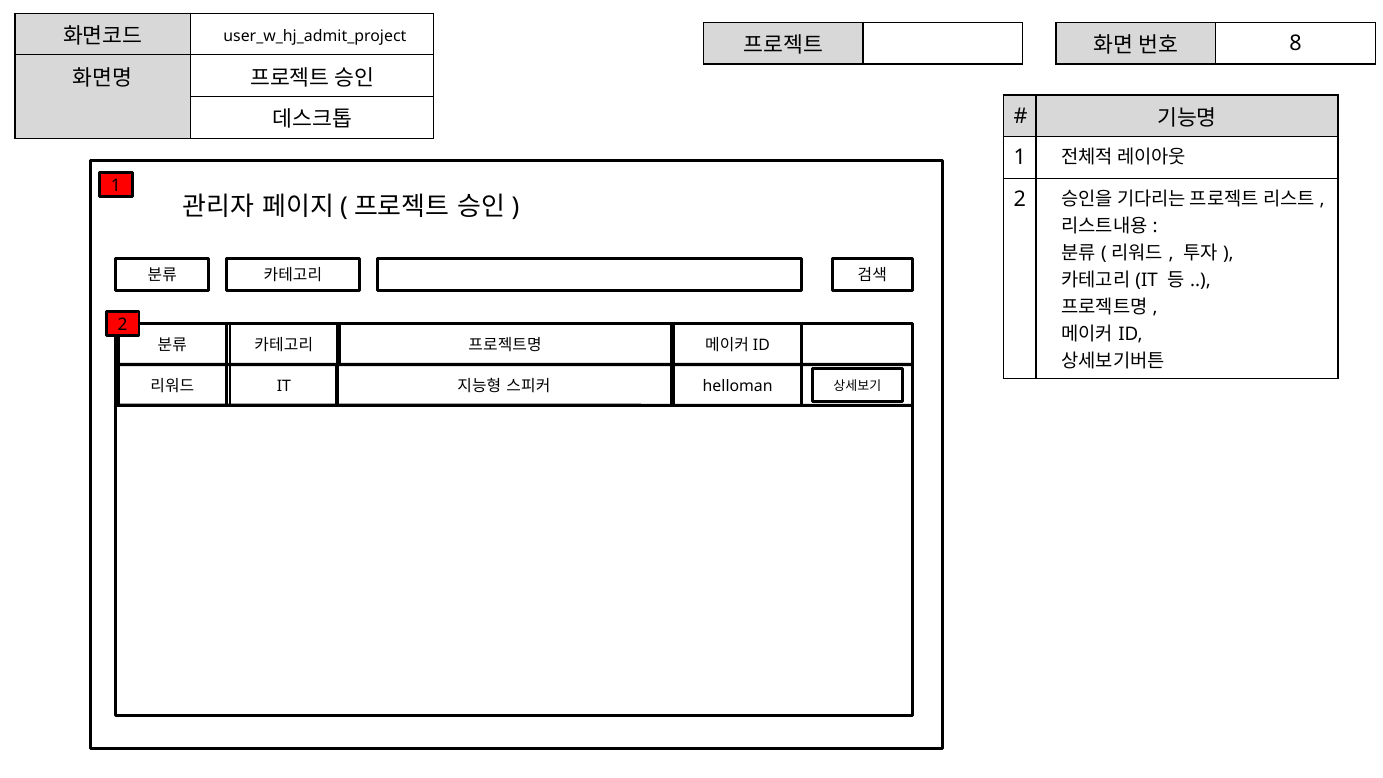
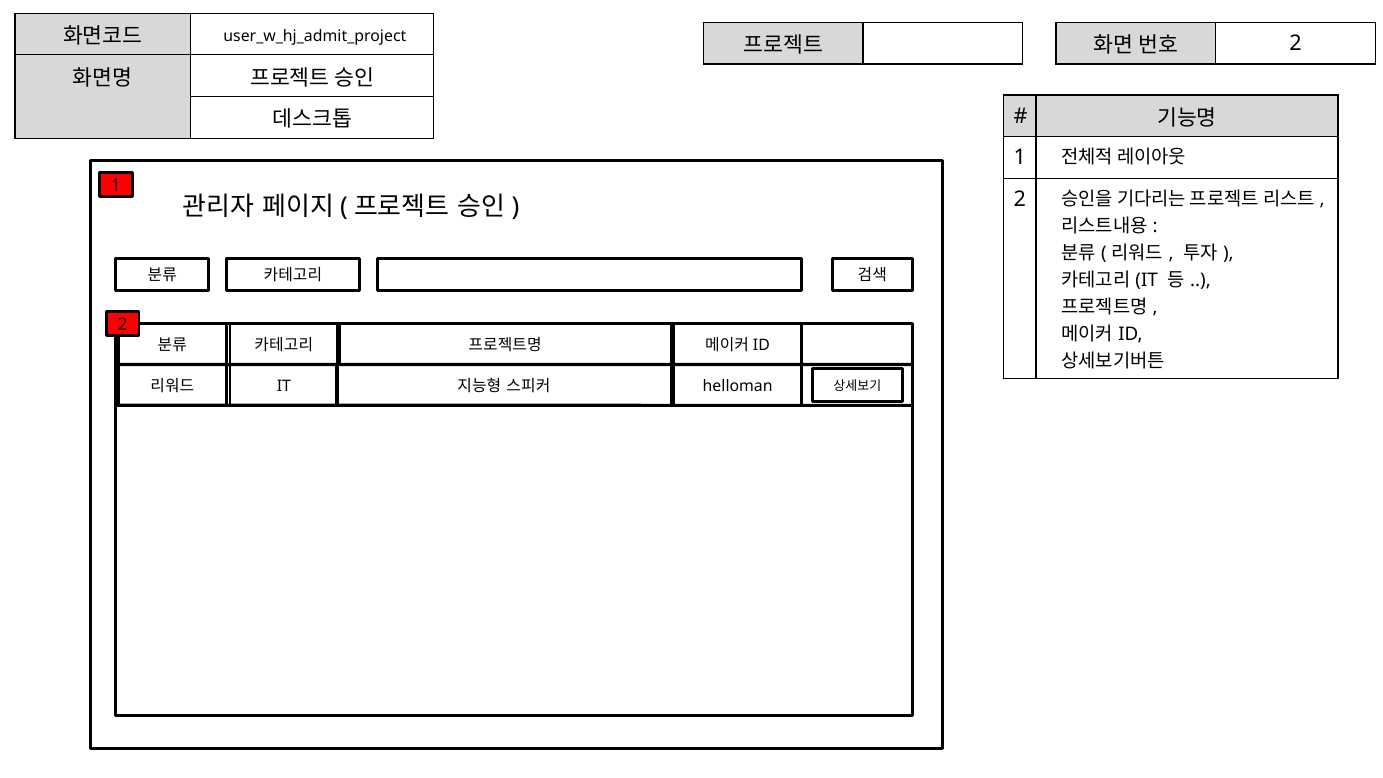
8: 8 -> 2 (1296, 44)
